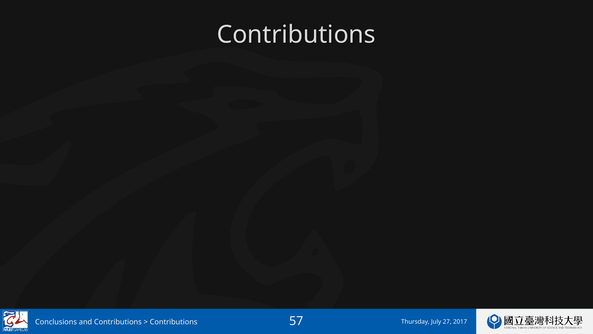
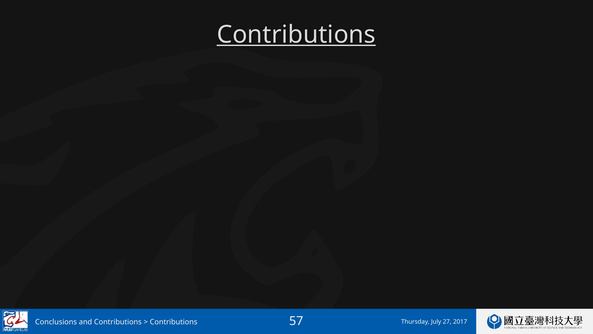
Contributions underline: none -> present (296, 35)
